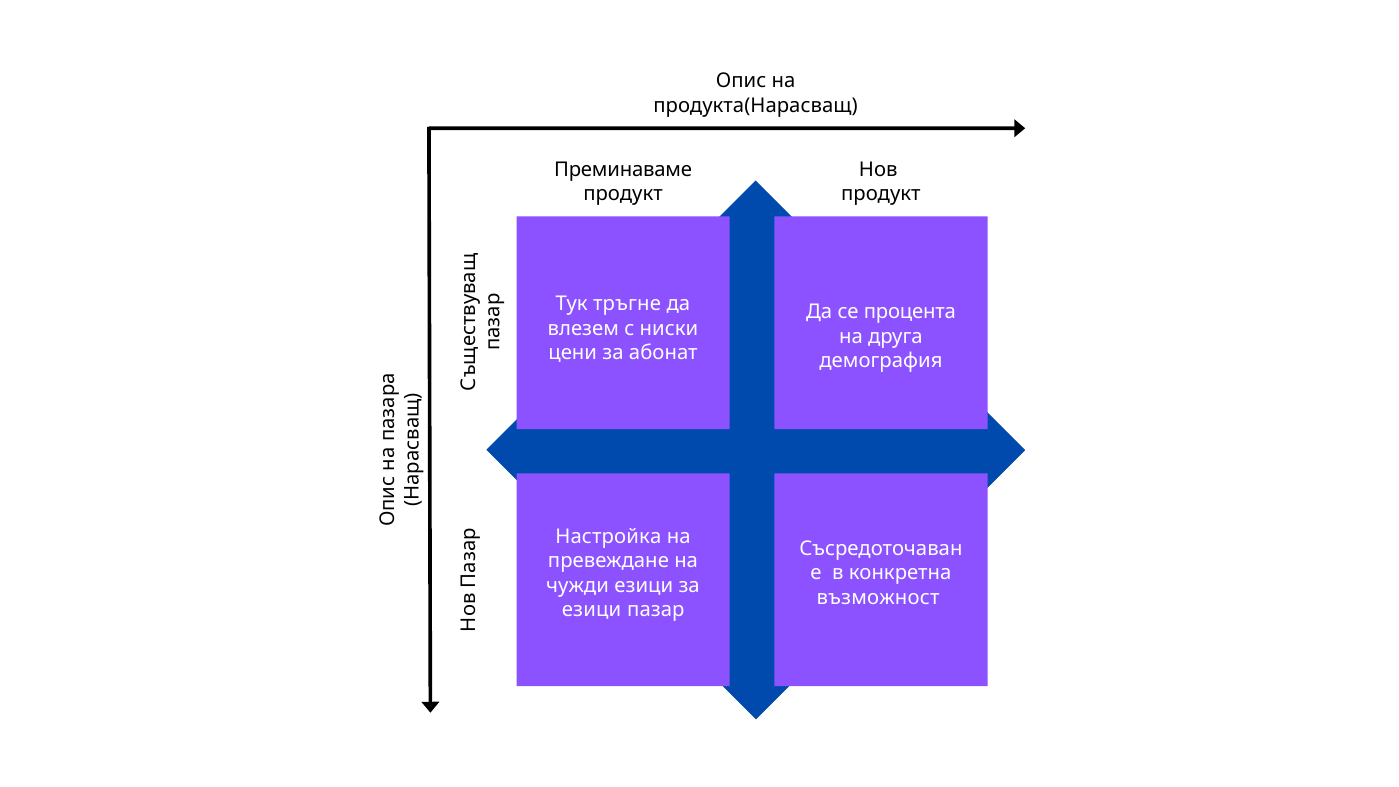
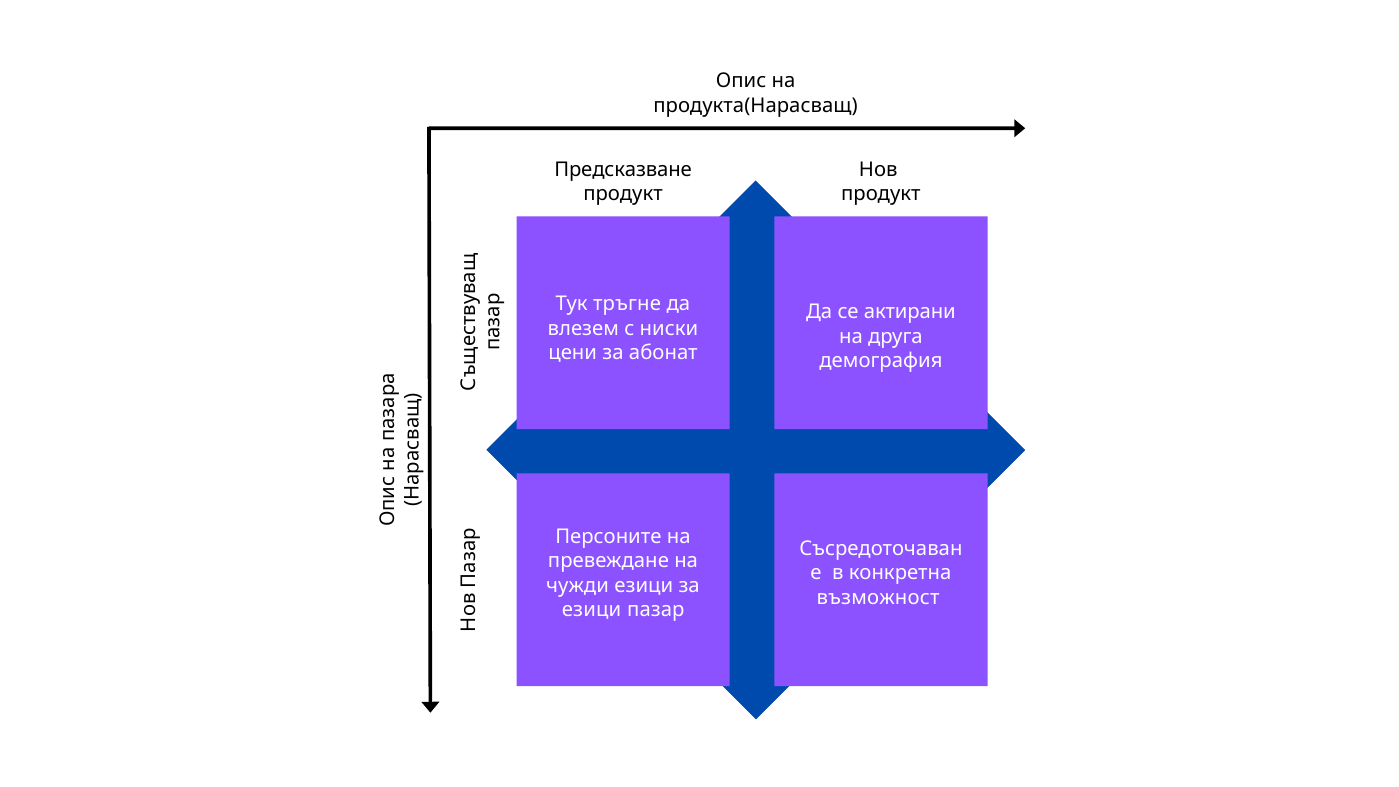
Преминаваме: Преминаваме -> Предсказване (623, 169)
процента: процента -> актирани (910, 312)
Настройка: Настройка -> Персоните (608, 537)
